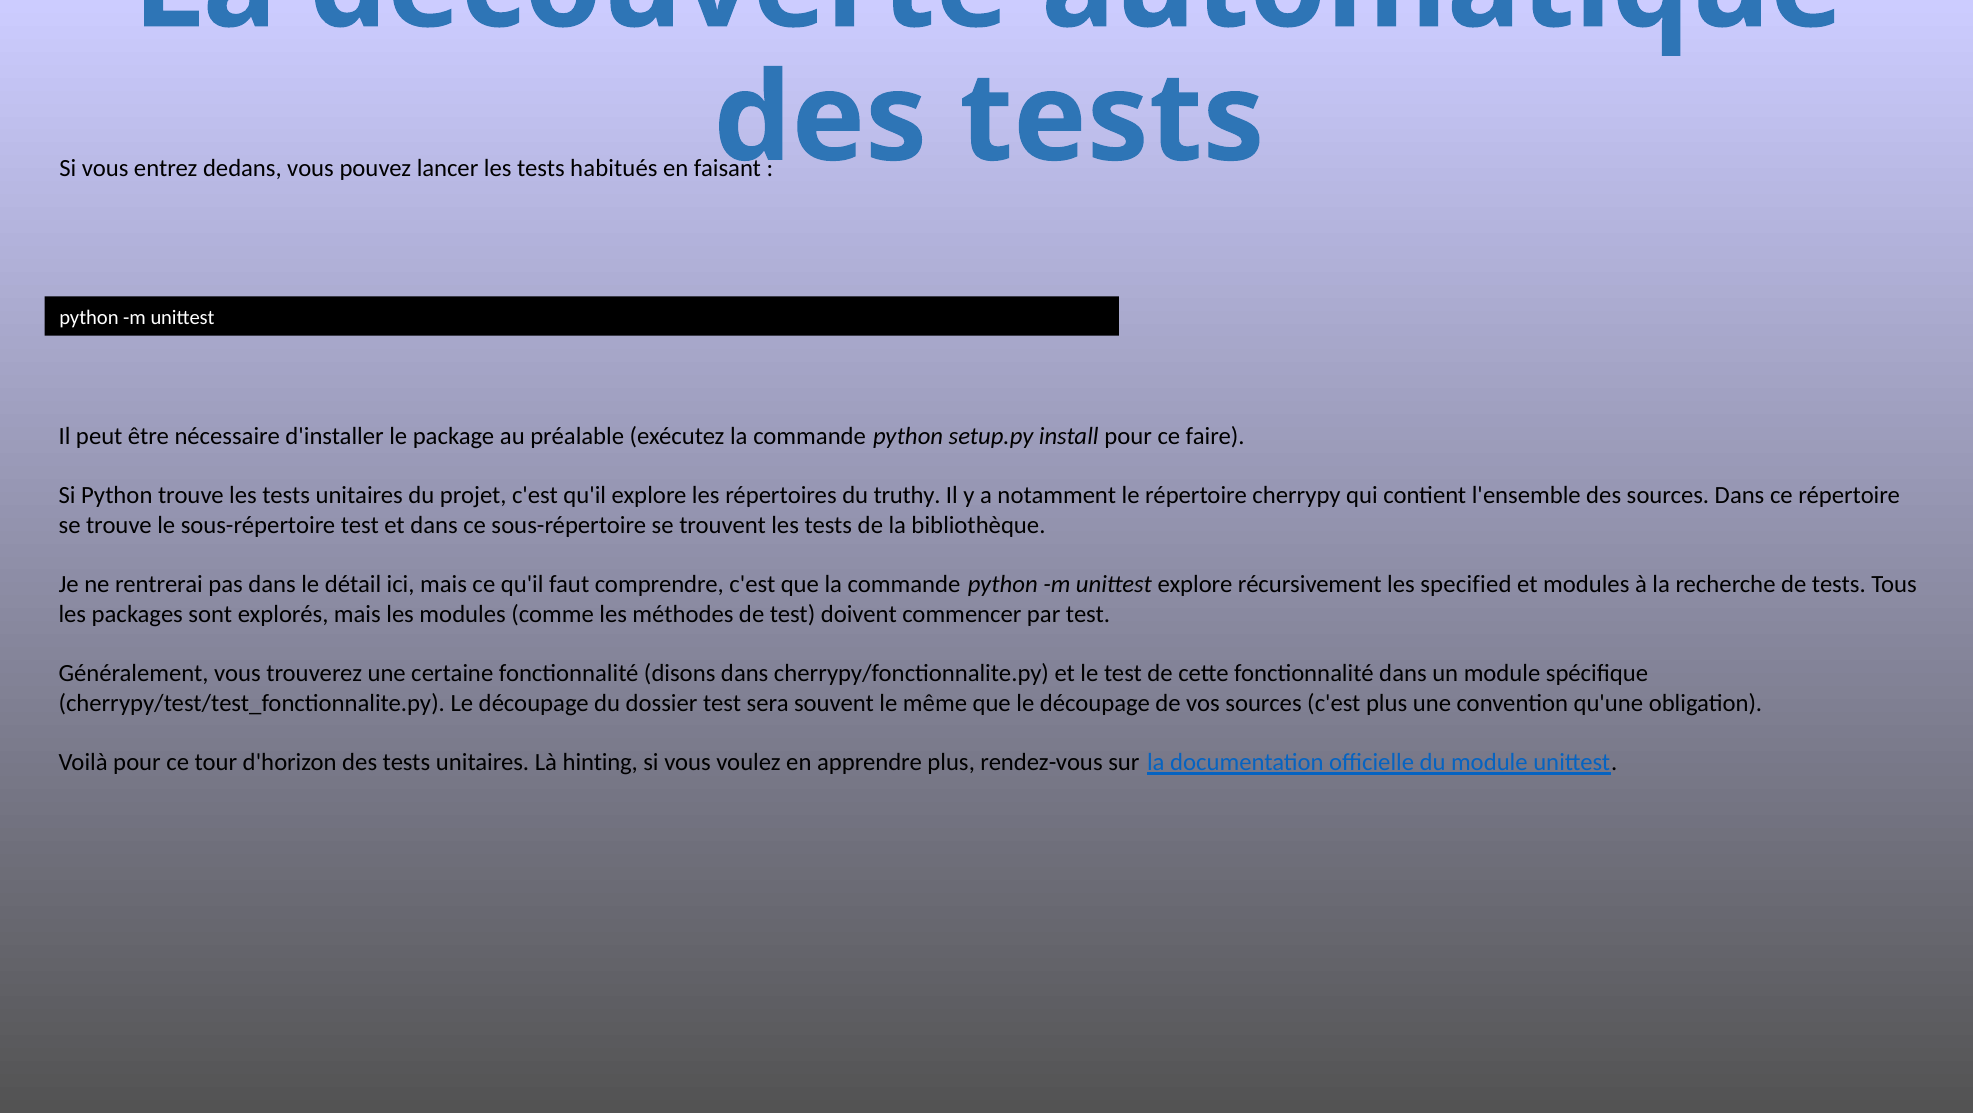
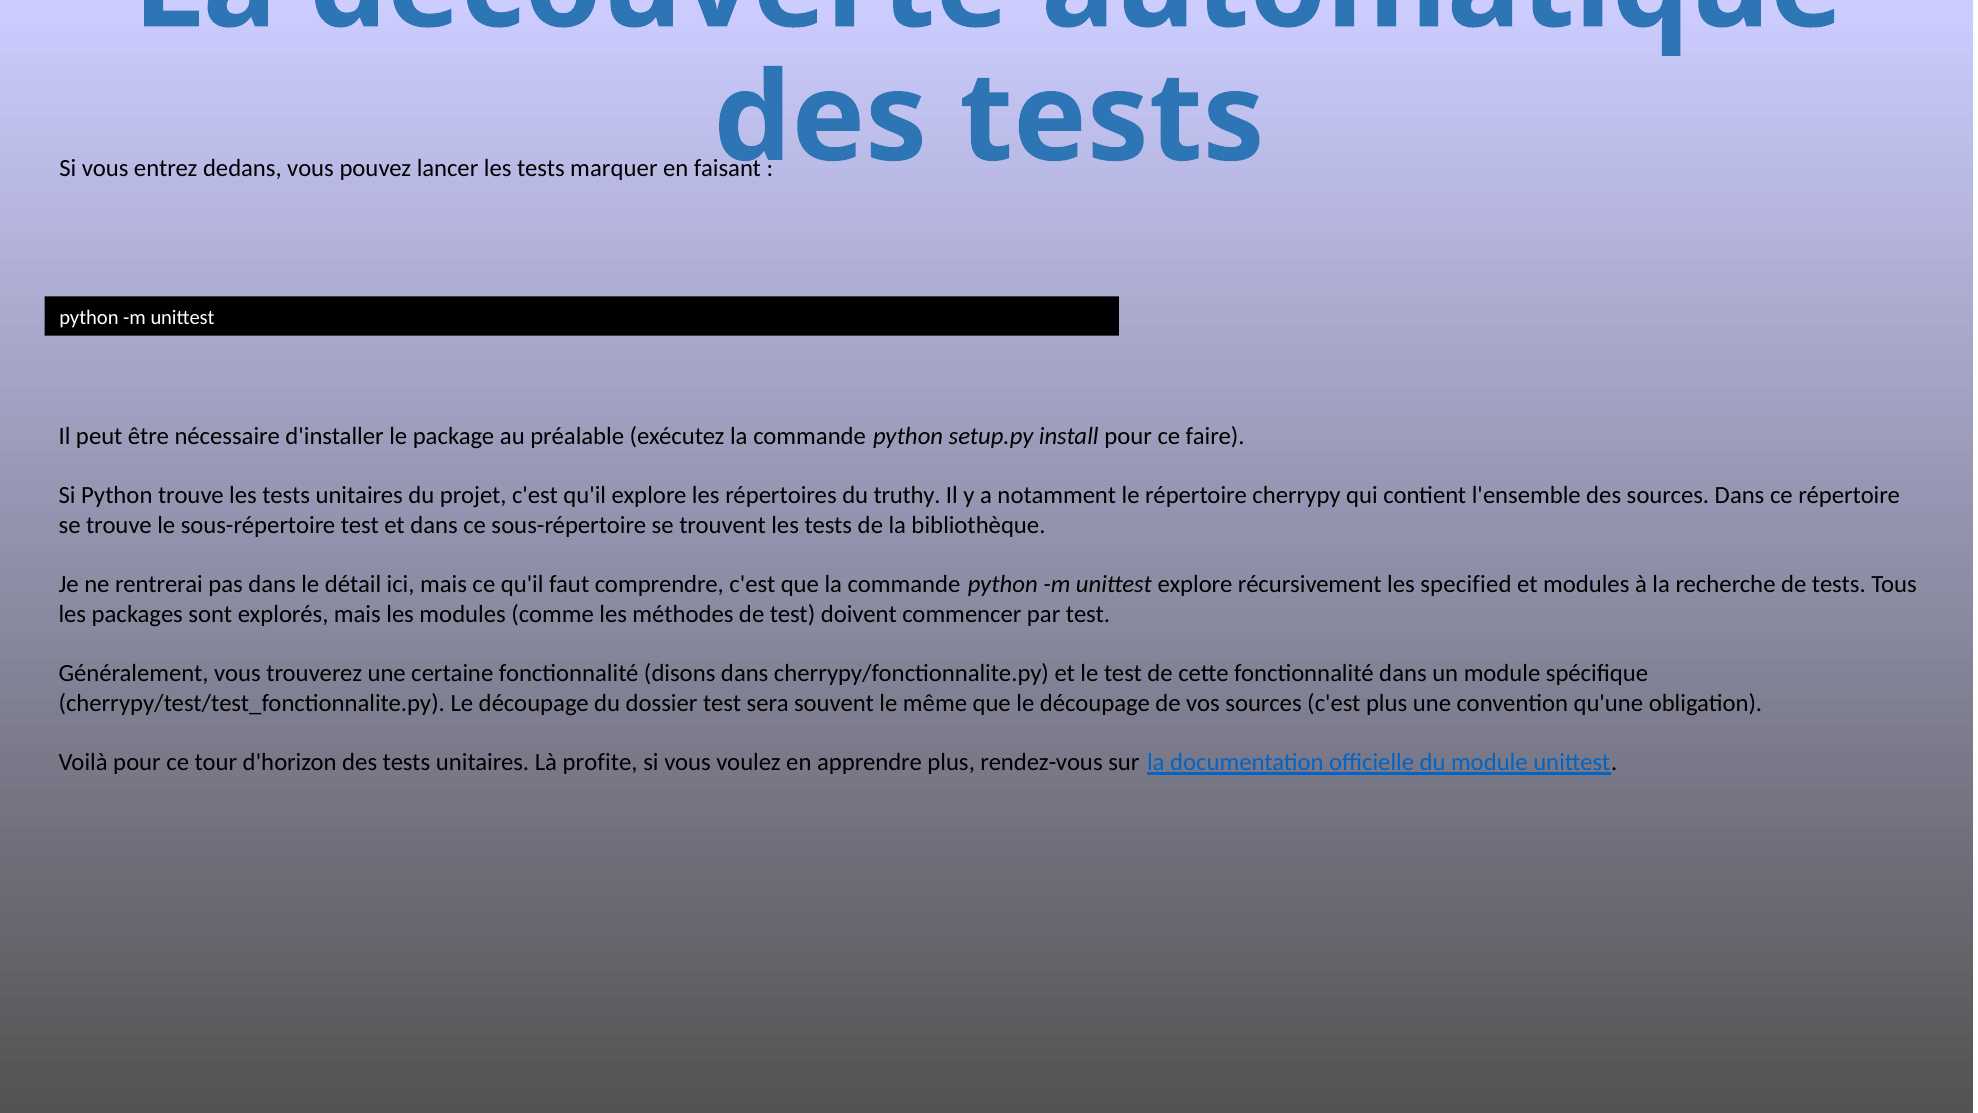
habitués: habitués -> marquer (614, 169)
hinting: hinting -> profite (600, 762)
